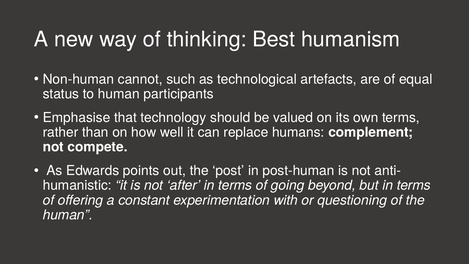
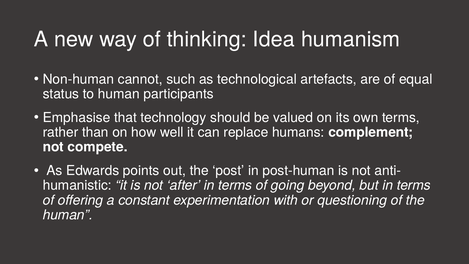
Best: Best -> Idea (274, 39)
